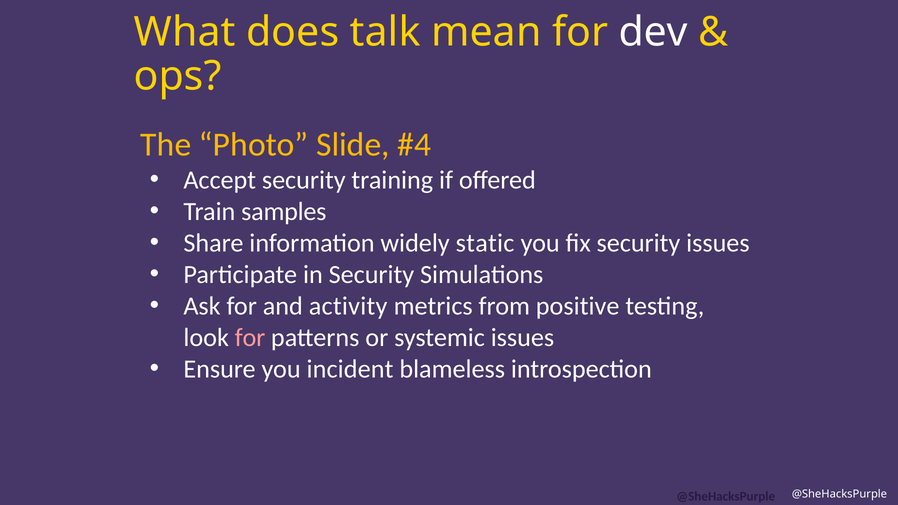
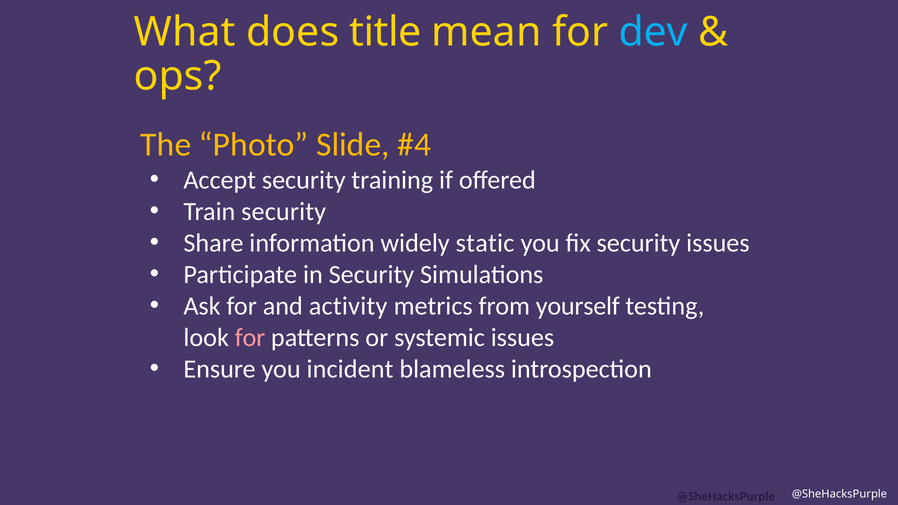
talk: talk -> title (385, 32)
dev colour: white -> light blue (653, 32)
Train samples: samples -> security (284, 212)
positive: positive -> yourself (578, 306)
